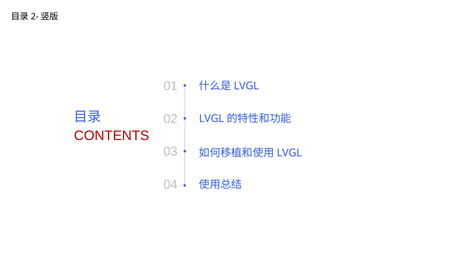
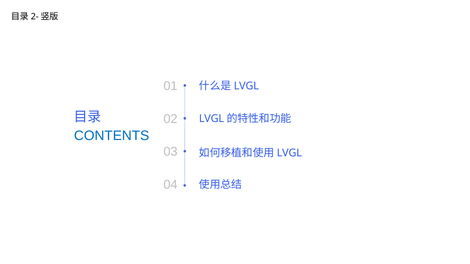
CONTENTS colour: red -> blue (112, 136)
